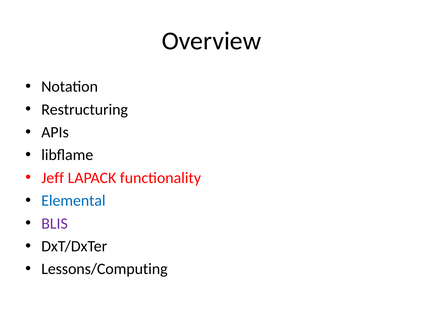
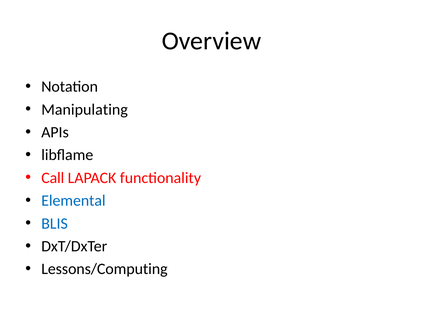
Restructuring: Restructuring -> Manipulating (85, 110)
Jeff: Jeff -> Call (53, 178)
BLIS colour: purple -> blue (55, 224)
